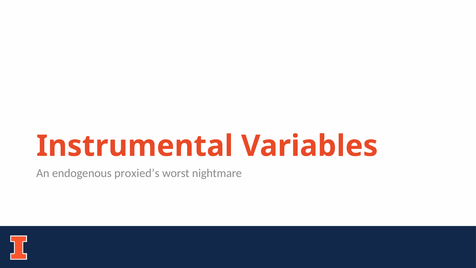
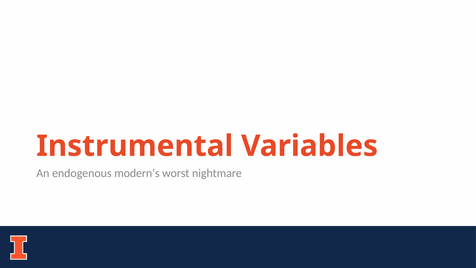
proxied’s: proxied’s -> modern’s (137, 173)
